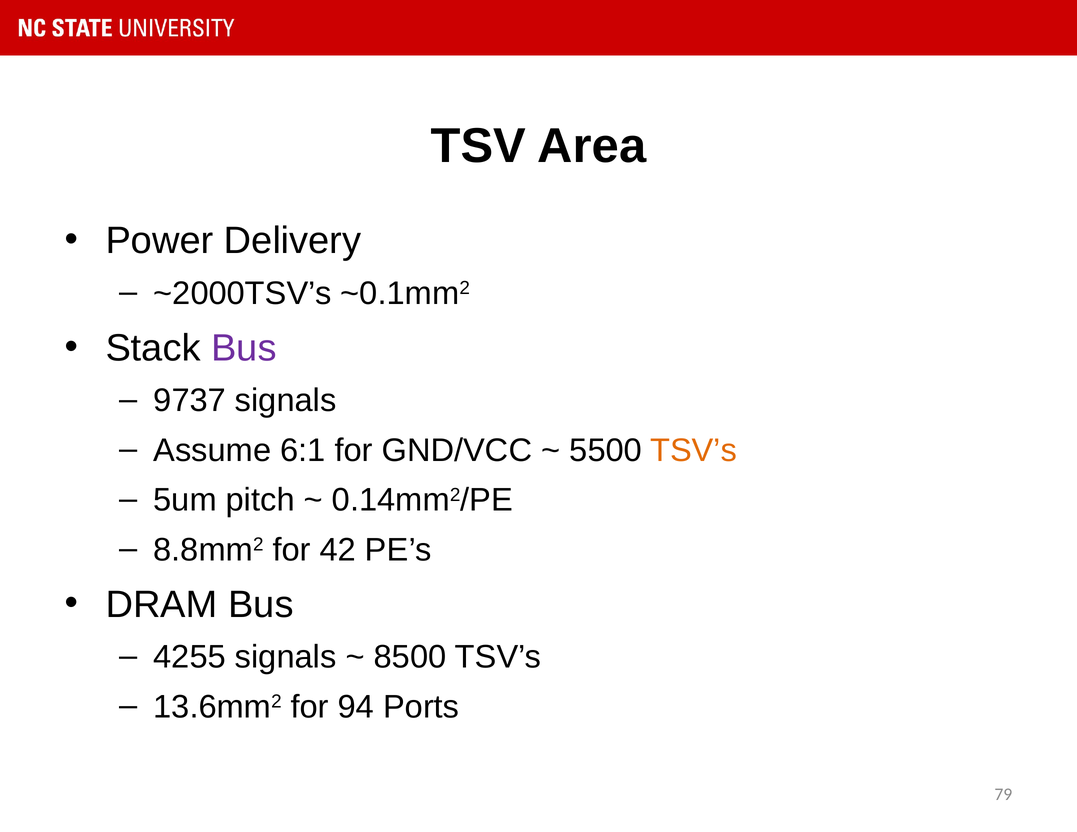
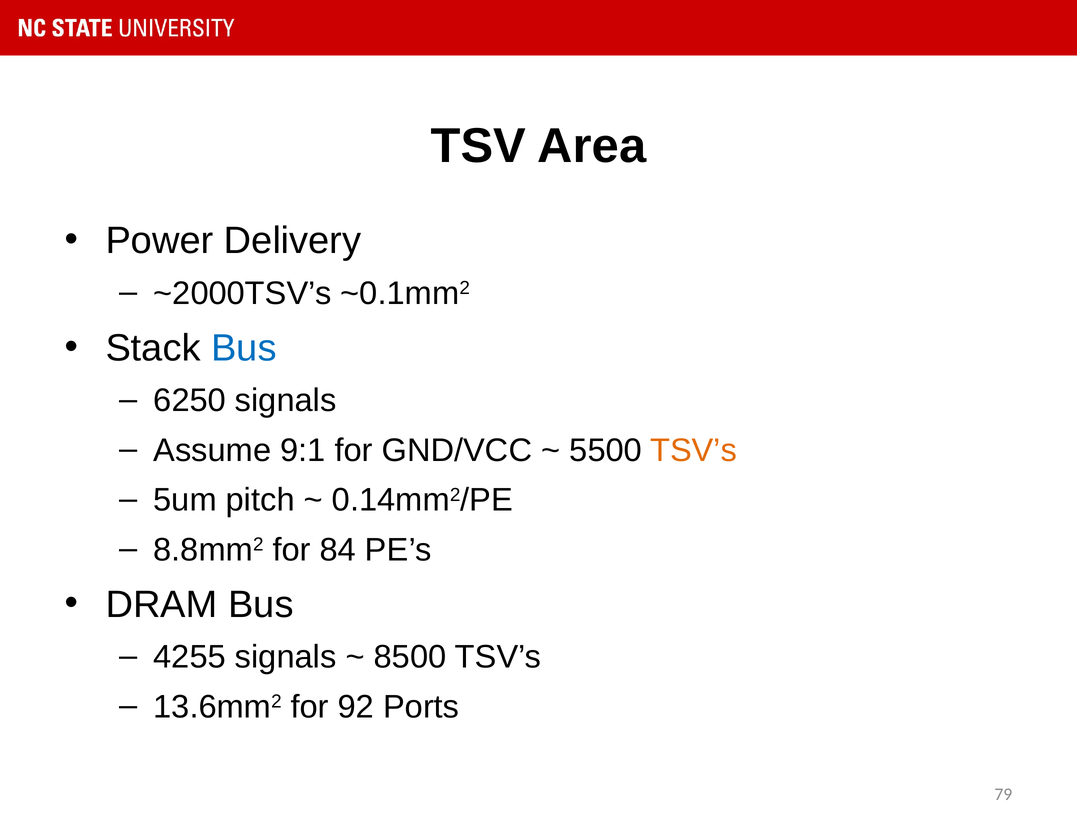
Bus colour: purple -> blue (244, 348)
9737: 9737 -> 6250 (190, 401)
6:1: 6:1 -> 9:1 (303, 451)
42: 42 -> 84 (338, 550)
94: 94 -> 92 (356, 707)
